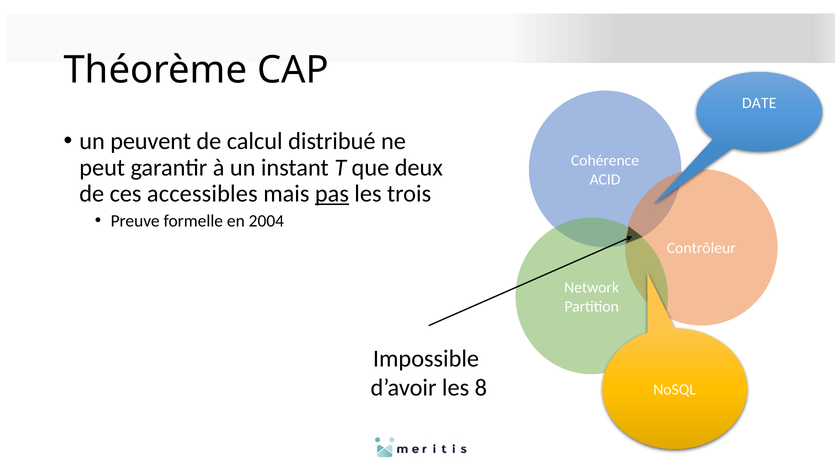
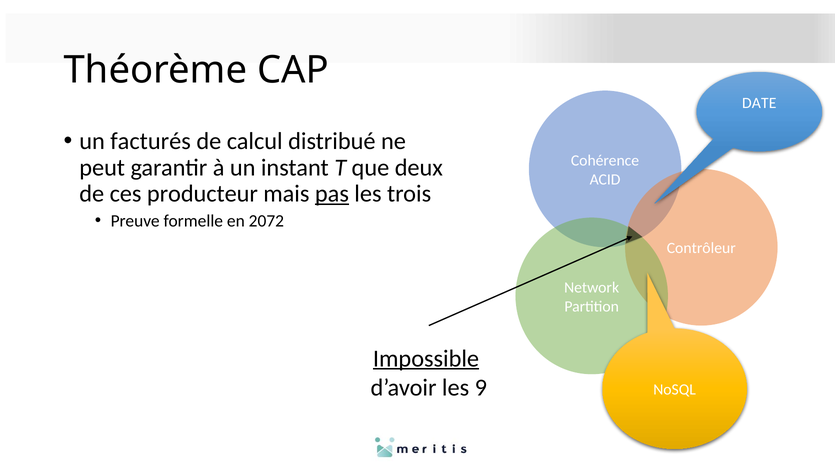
peuvent: peuvent -> facturés (151, 141)
accessibles: accessibles -> producteur (202, 194)
2004: 2004 -> 2072 (266, 221)
Impossible underline: none -> present (426, 358)
8: 8 -> 9 (481, 387)
